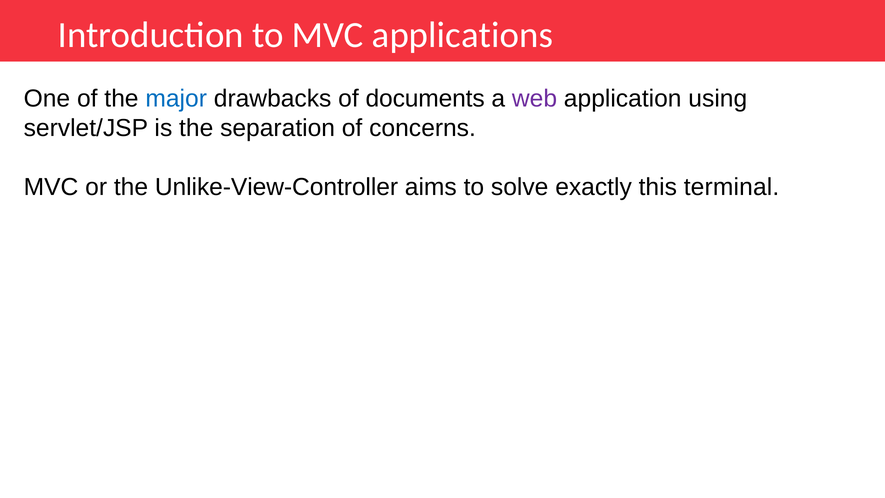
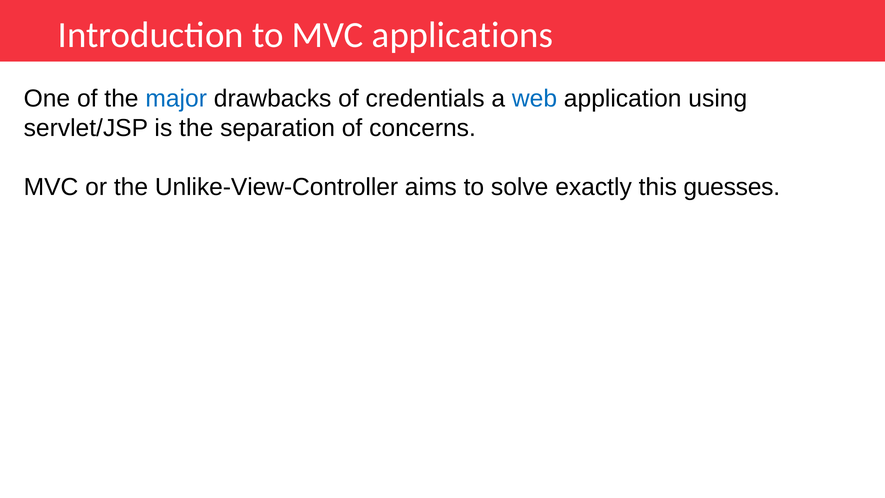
documents: documents -> credentials (425, 98)
web colour: purple -> blue (535, 98)
terminal: terminal -> guesses (732, 187)
